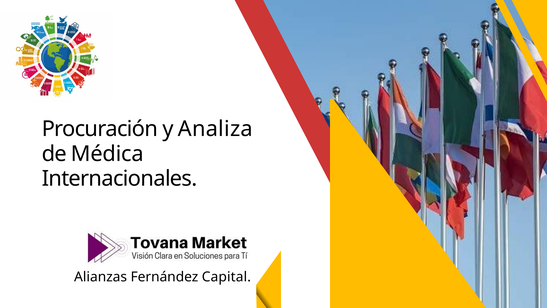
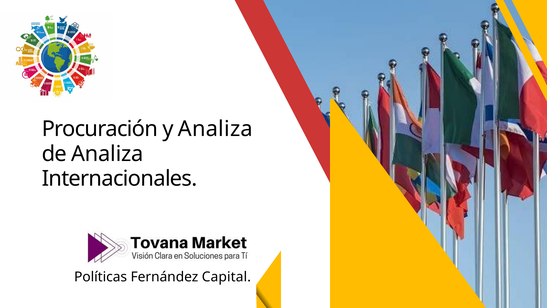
de Médica: Médica -> Analiza (107, 154)
Alianzas: Alianzas -> Políticas (101, 277)
